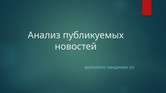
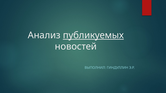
публикуемых underline: none -> present (93, 35)
